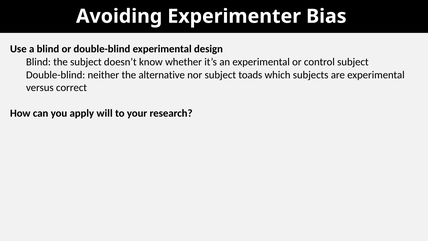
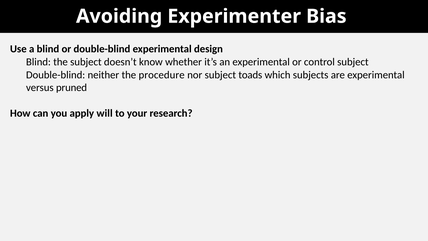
alternative: alternative -> procedure (162, 75)
correct: correct -> pruned (72, 88)
